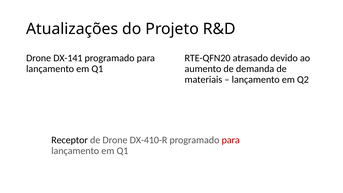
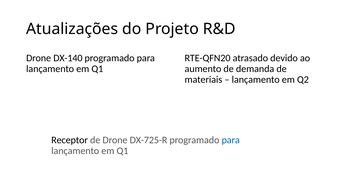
DX-141: DX-141 -> DX-140 (68, 58)
DX-410-R: DX-410-R -> DX-725-R (149, 140)
para colour: red -> blue (231, 140)
